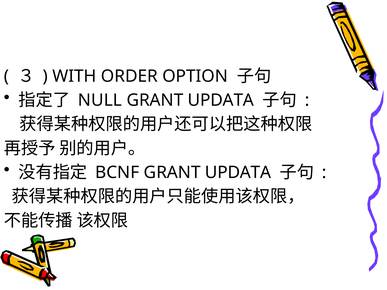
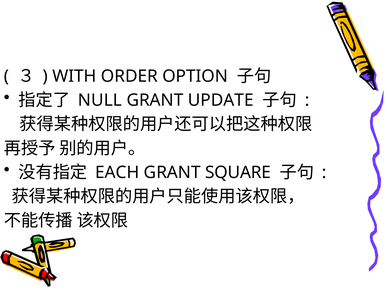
UPDATA: UPDATA -> UPDATE (221, 100)
BCNF: BCNF -> EACH (117, 173)
UPDATA: UPDATA -> SQUARE (238, 173)
